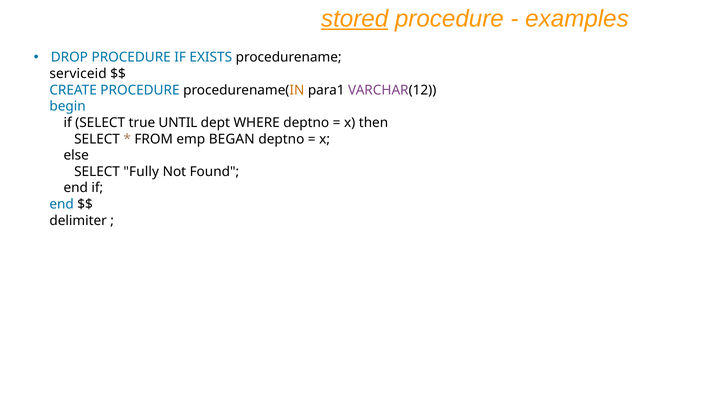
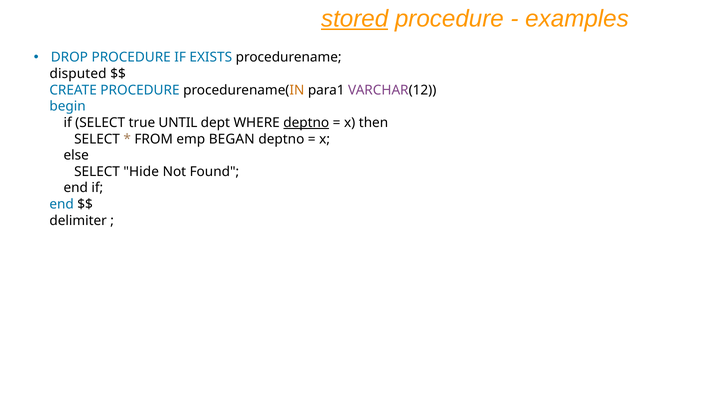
serviceid: serviceid -> disputed (78, 74)
deptno underline: none -> present (306, 123)
Fully: Fully -> Hide (141, 172)
